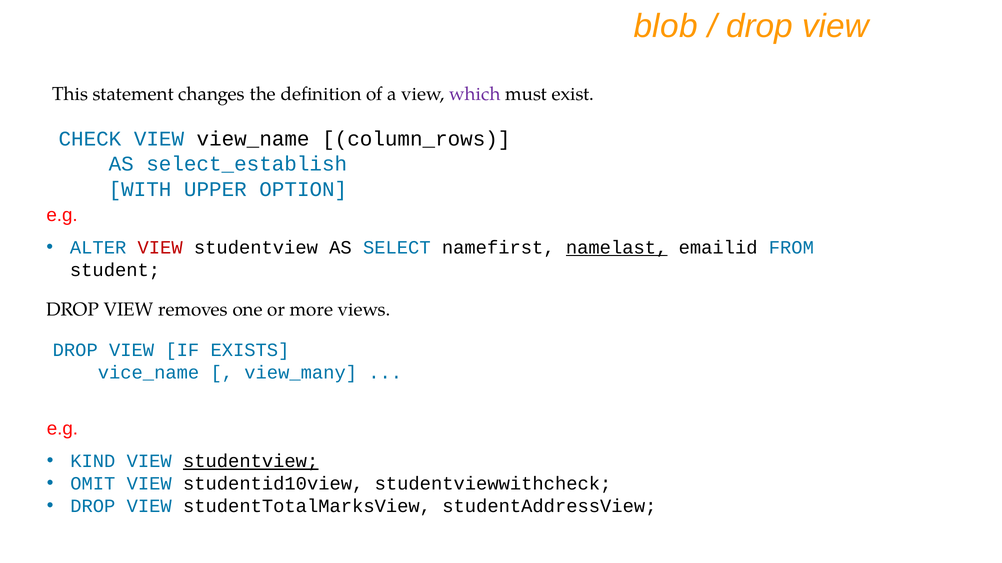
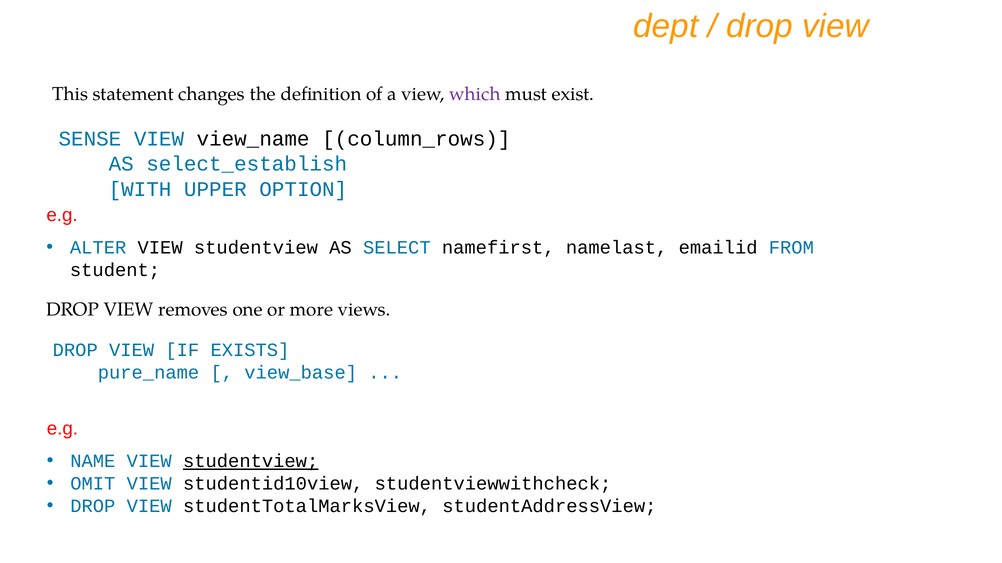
blob: blob -> dept (666, 26)
CHECK: CHECK -> SENSE (90, 139)
VIEW colour: red -> black (160, 248)
namelast underline: present -> none (617, 248)
vice_name: vice_name -> pure_name (149, 373)
view_many: view_many -> view_base (301, 373)
KIND: KIND -> NAME (93, 462)
